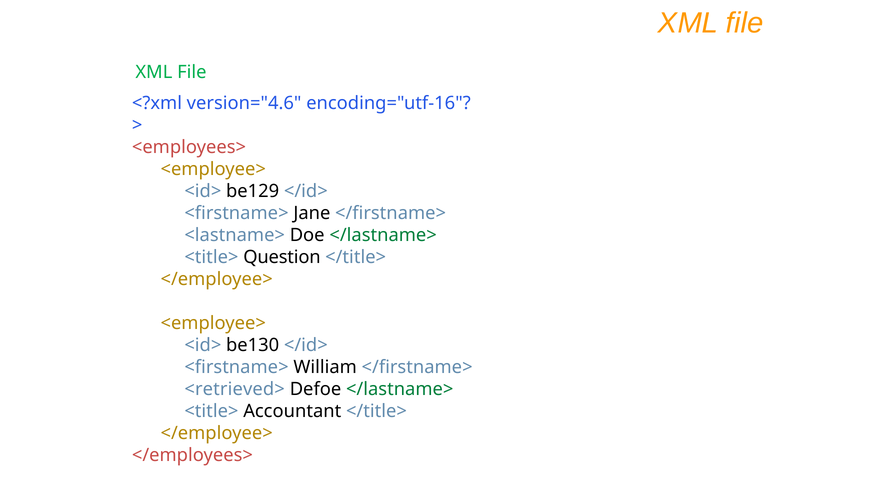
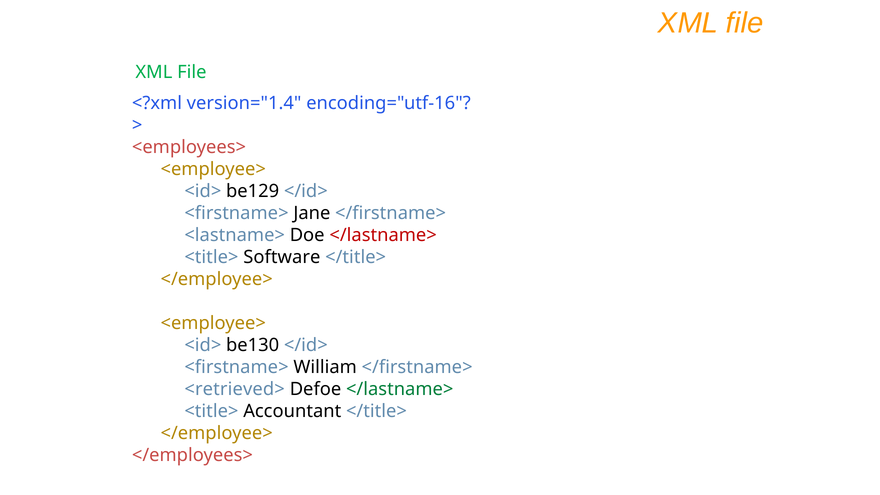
version="4.6: version="4.6 -> version="1.4 (244, 103)
</lastname> colour: green -> red (383, 235)
Question: Question -> Software (282, 257)
